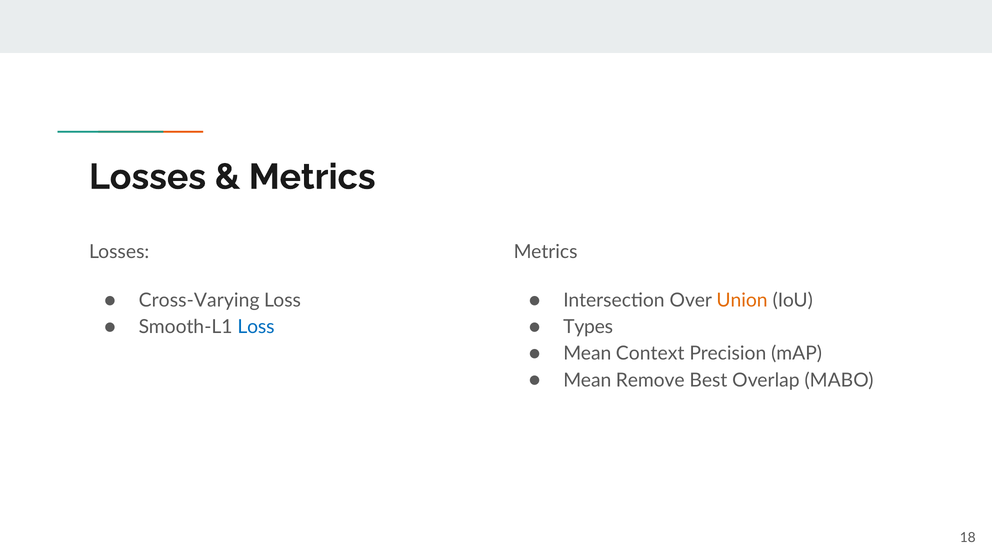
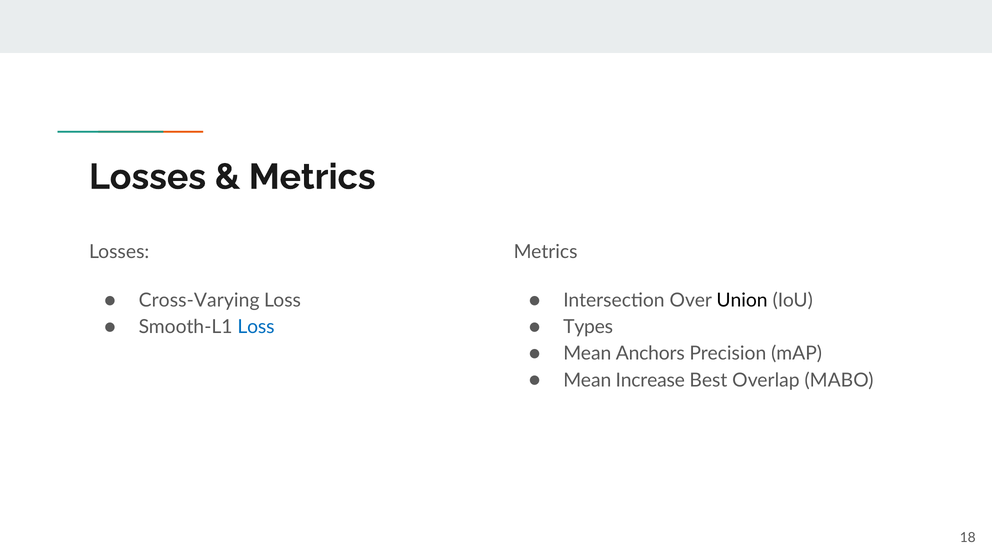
Union colour: orange -> black (742, 300)
Context: Context -> Anchors (650, 354)
Remove: Remove -> Increase (650, 380)
